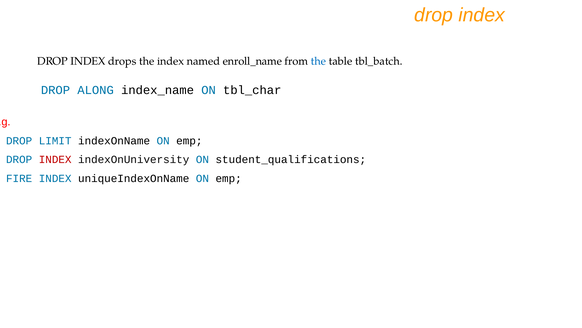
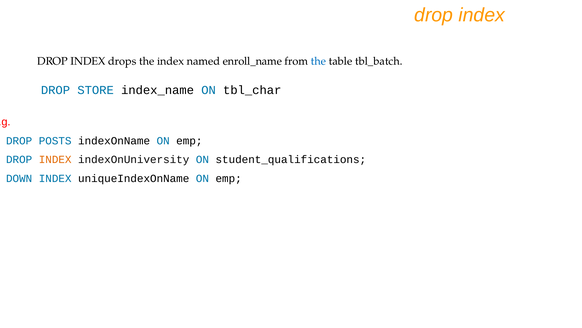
ALONG: ALONG -> STORE (96, 90)
LIMIT: LIMIT -> POSTS (55, 140)
INDEX colour: red -> orange (55, 159)
FIRE: FIRE -> DOWN (19, 178)
